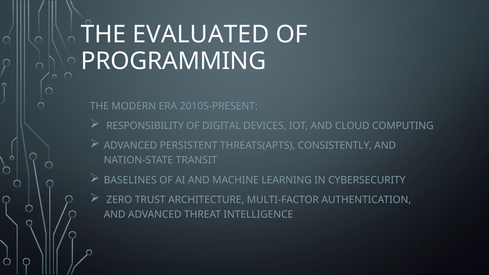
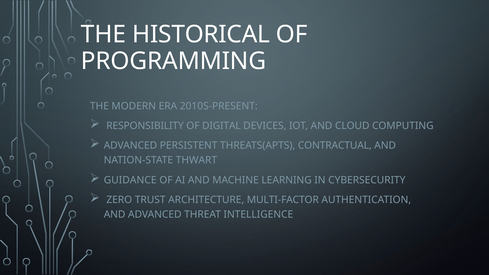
EVALUATED: EVALUATED -> HISTORICAL (201, 35)
CONSISTENTLY: CONSISTENTLY -> CONTRACTUAL (335, 146)
TRANSIT: TRANSIT -> THWART (196, 160)
BASELINES: BASELINES -> GUIDANCE (130, 180)
